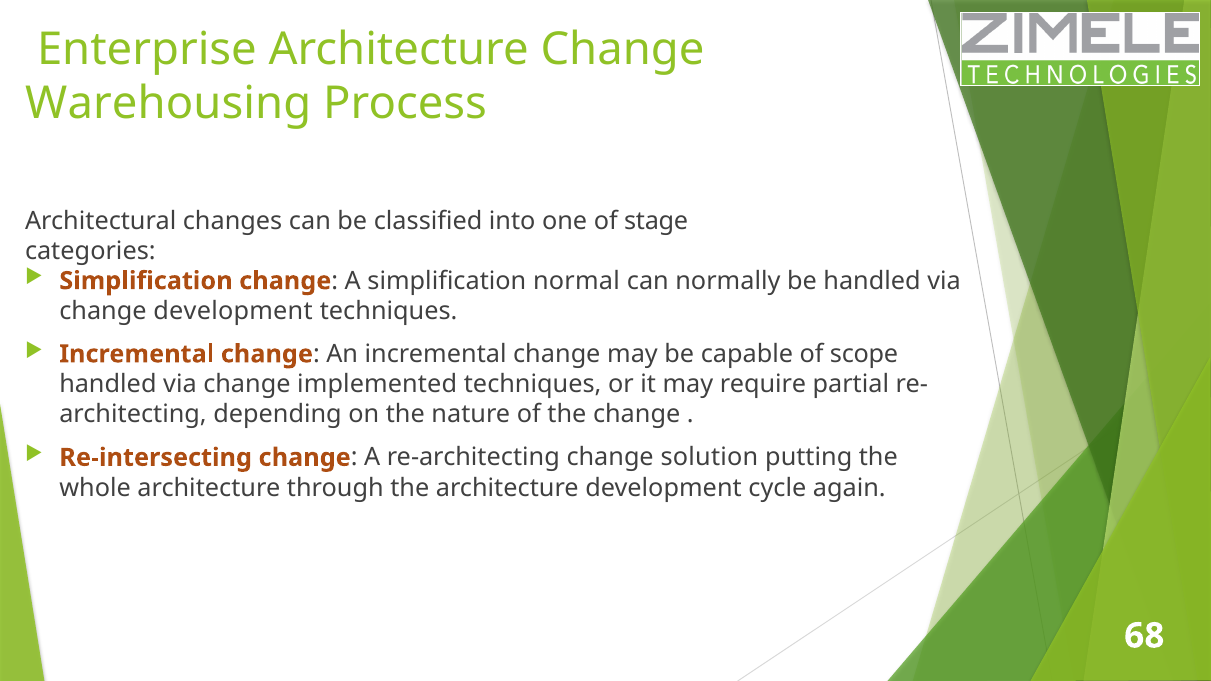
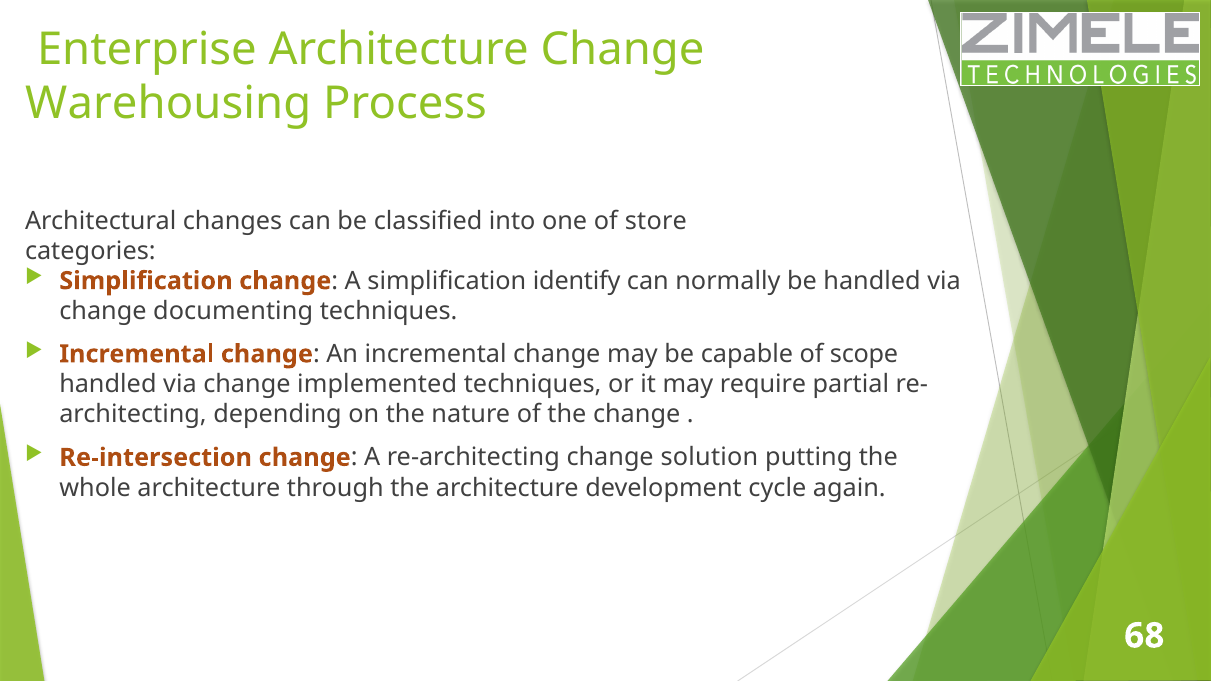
stage: stage -> store (656, 222)
normal: normal -> identify (577, 281)
change development: development -> documenting (233, 311)
Re-intersecting: Re-intersecting -> Re-intersection (156, 458)
